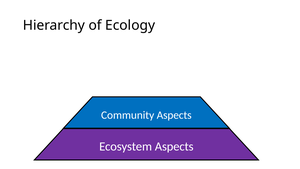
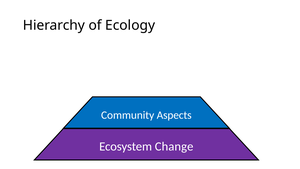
Ecosystem Aspects: Aspects -> Change (174, 146)
